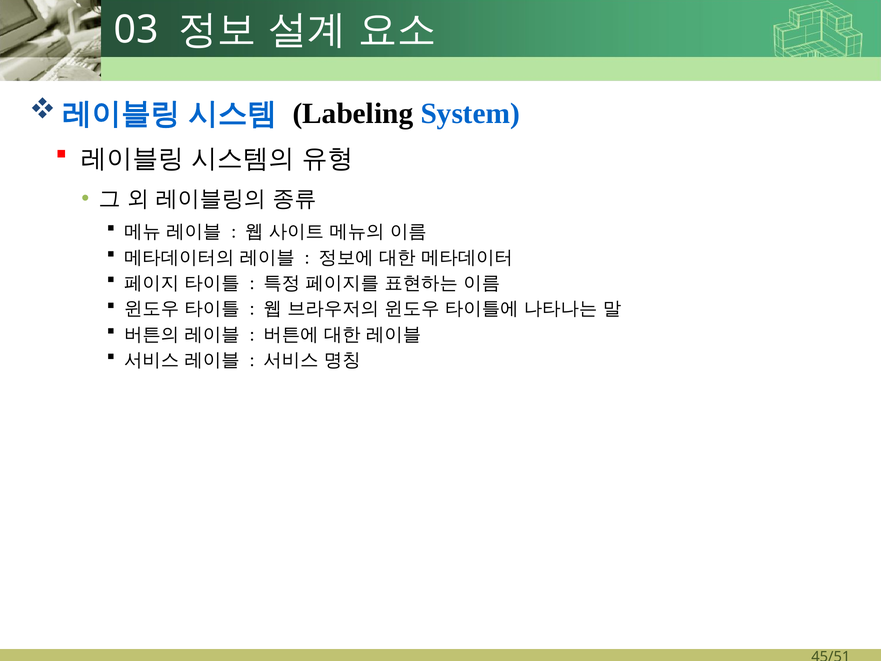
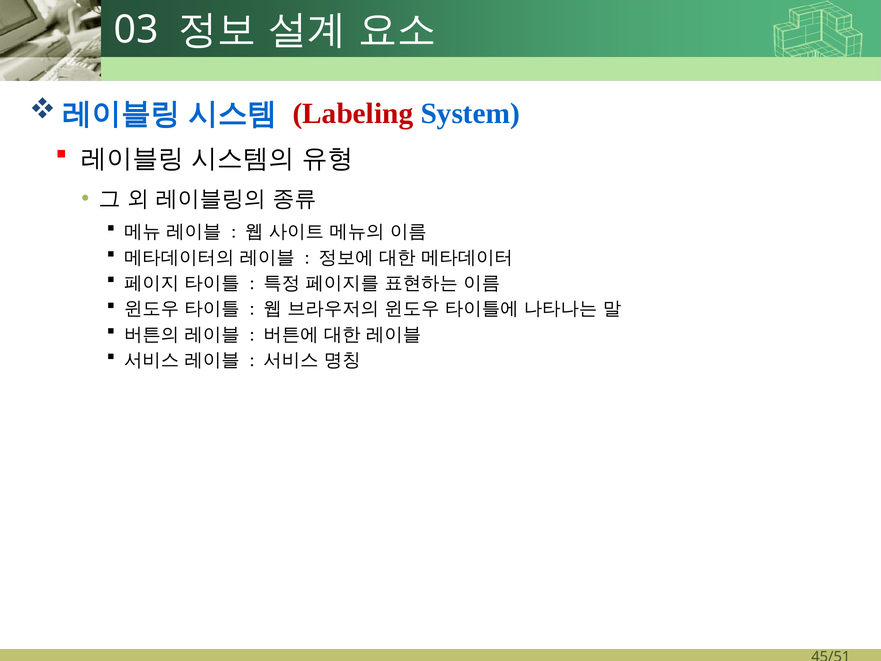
Labeling colour: black -> red (353, 114)
